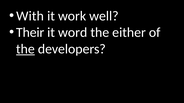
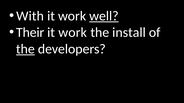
well underline: none -> present (104, 16)
word: word -> work (73, 33)
either: either -> install (129, 33)
